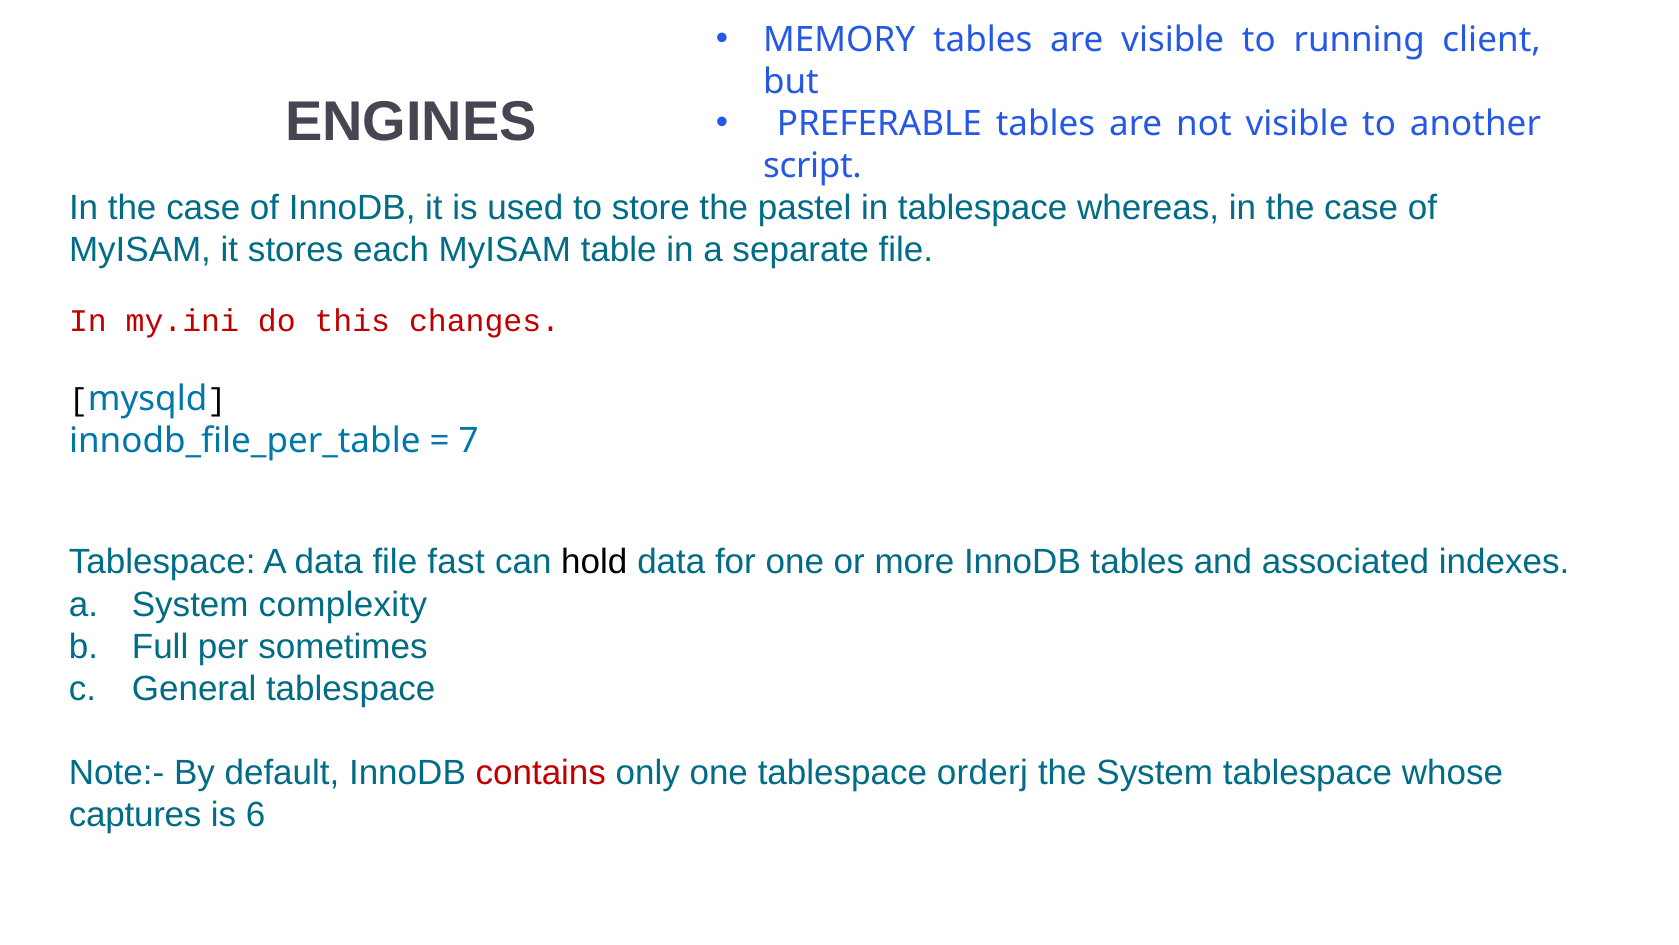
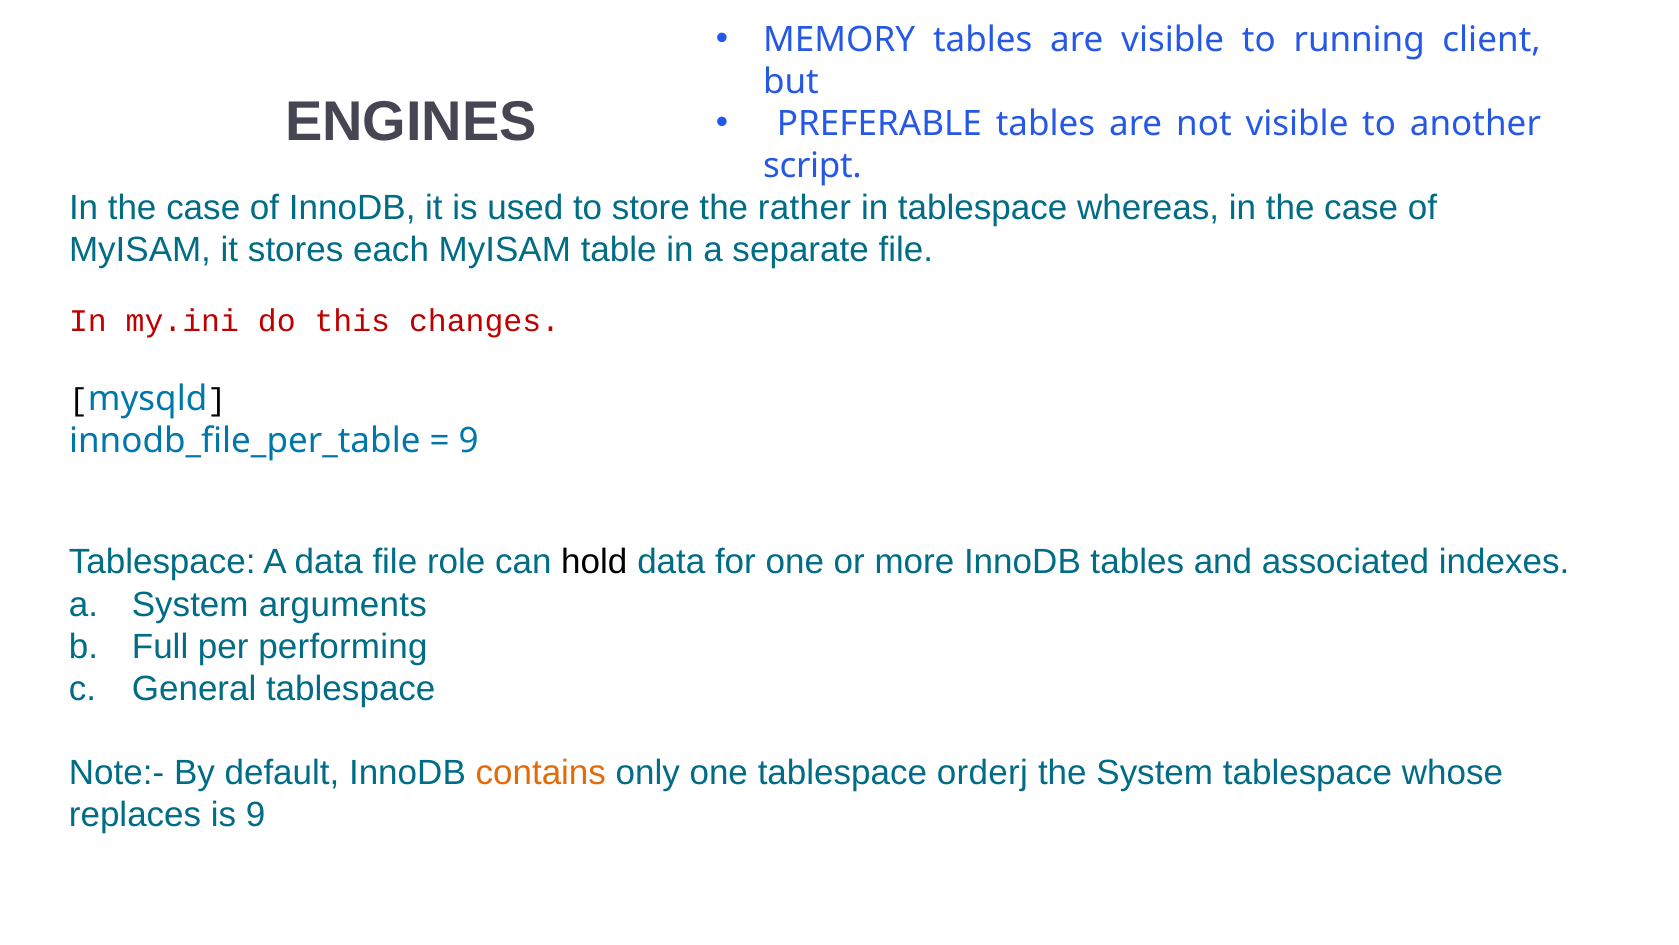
pastel: pastel -> rather (804, 208)
7: 7 -> 9 (469, 441)
fast: fast -> role (456, 562)
complexity: complexity -> arguments (343, 604)
sometimes: sometimes -> performing (343, 646)
contains colour: red -> orange (541, 772)
captures: captures -> replaces (135, 814)
is 6: 6 -> 9 (256, 814)
